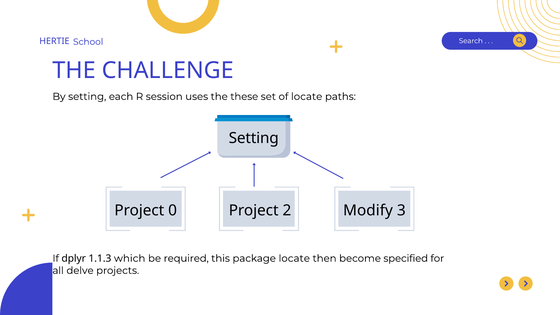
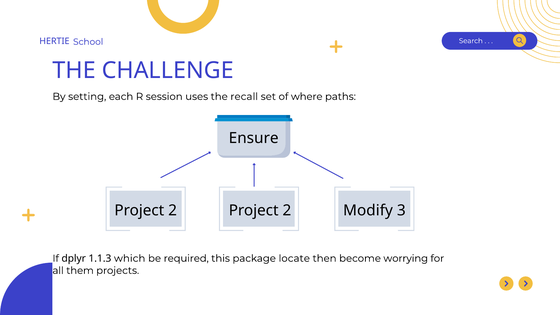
these: these -> recall (244, 97)
of locate: locate -> where (307, 97)
Setting: Setting -> Ensure (254, 138)
0: 0 -> 2 (173, 211)
specified: specified -> worrying (406, 258)
delve: delve -> them (80, 271)
